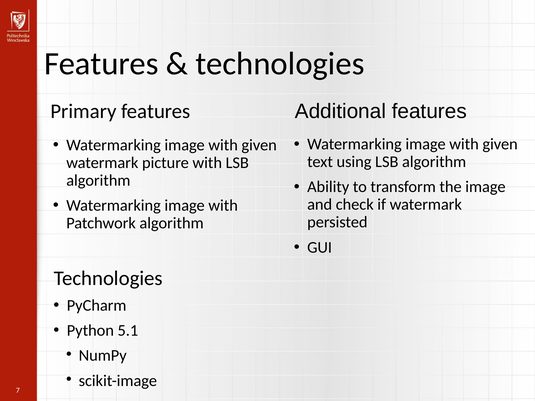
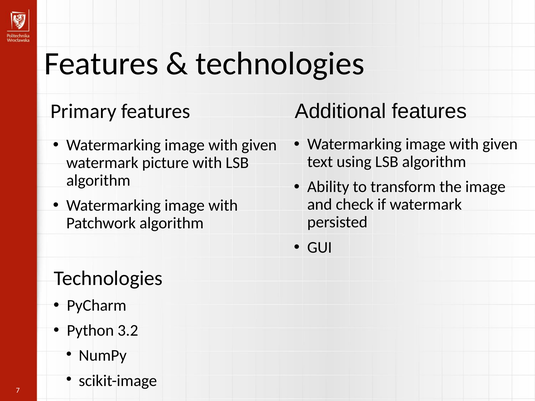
5.1: 5.1 -> 3.2 (128, 331)
